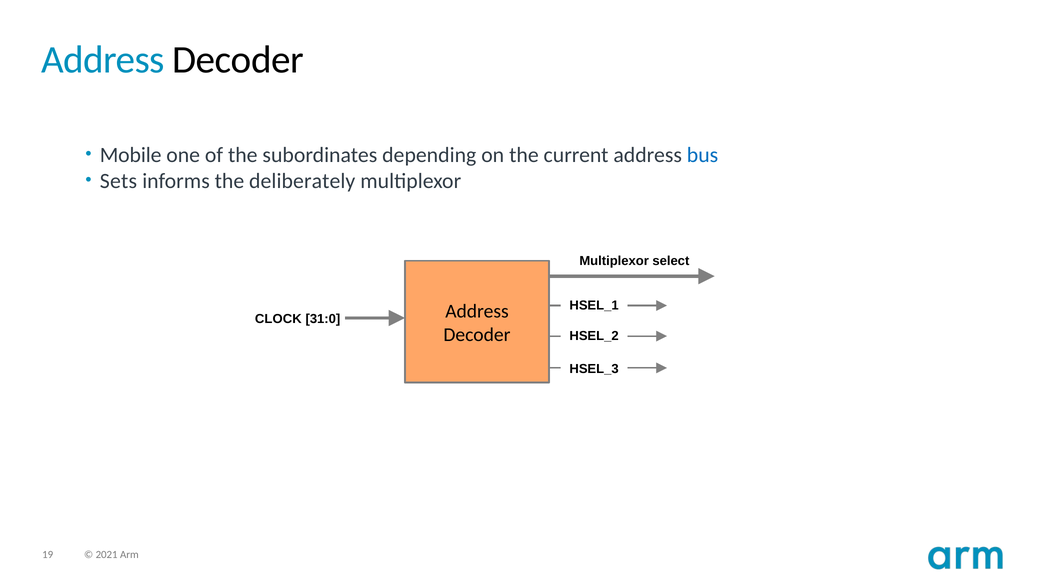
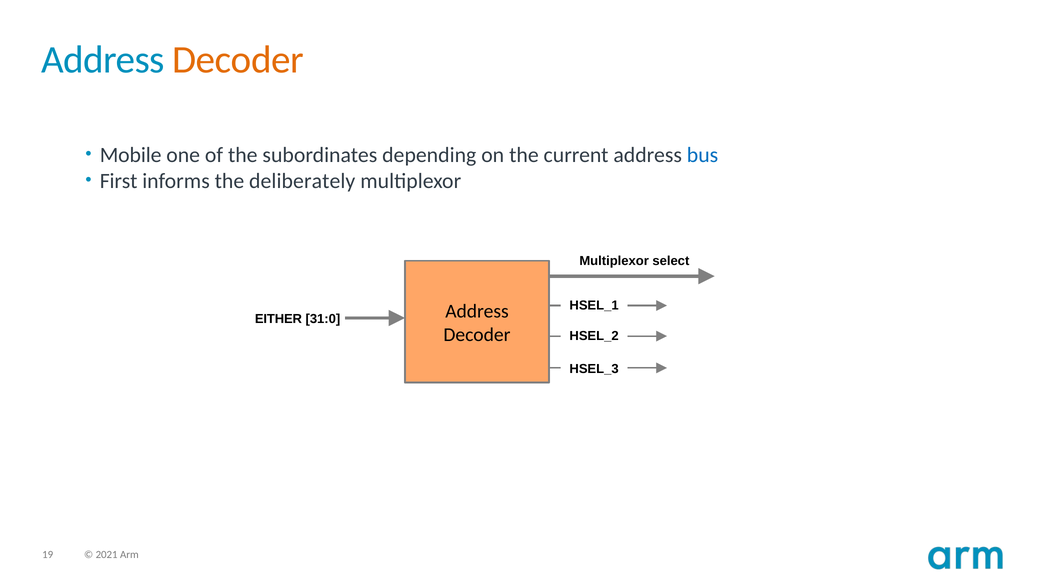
Decoder colour: black -> orange (238, 60)
Sets: Sets -> First (119, 181)
CLOCK: CLOCK -> EITHER (278, 319)
